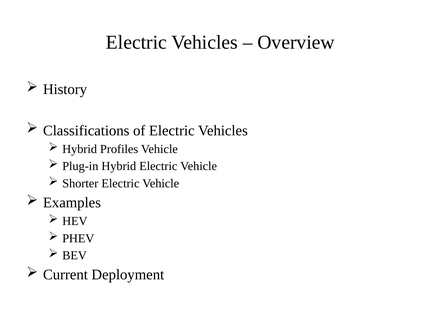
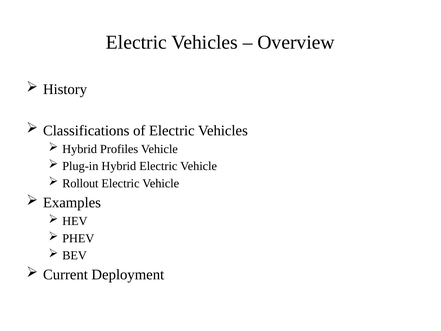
Shorter: Shorter -> Rollout (80, 183)
